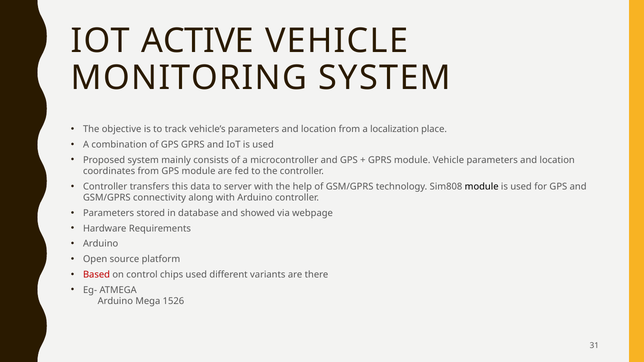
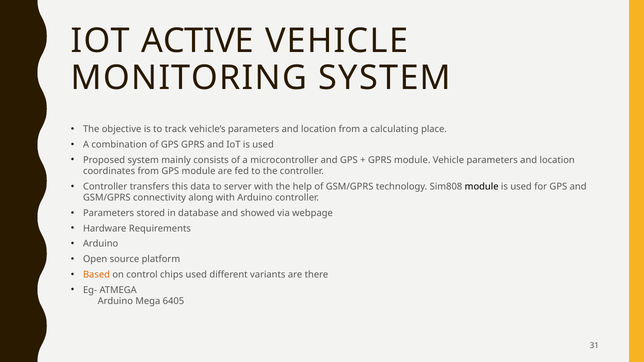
localization: localization -> calculating (394, 129)
Based colour: red -> orange (96, 275)
1526: 1526 -> 6405 (173, 301)
